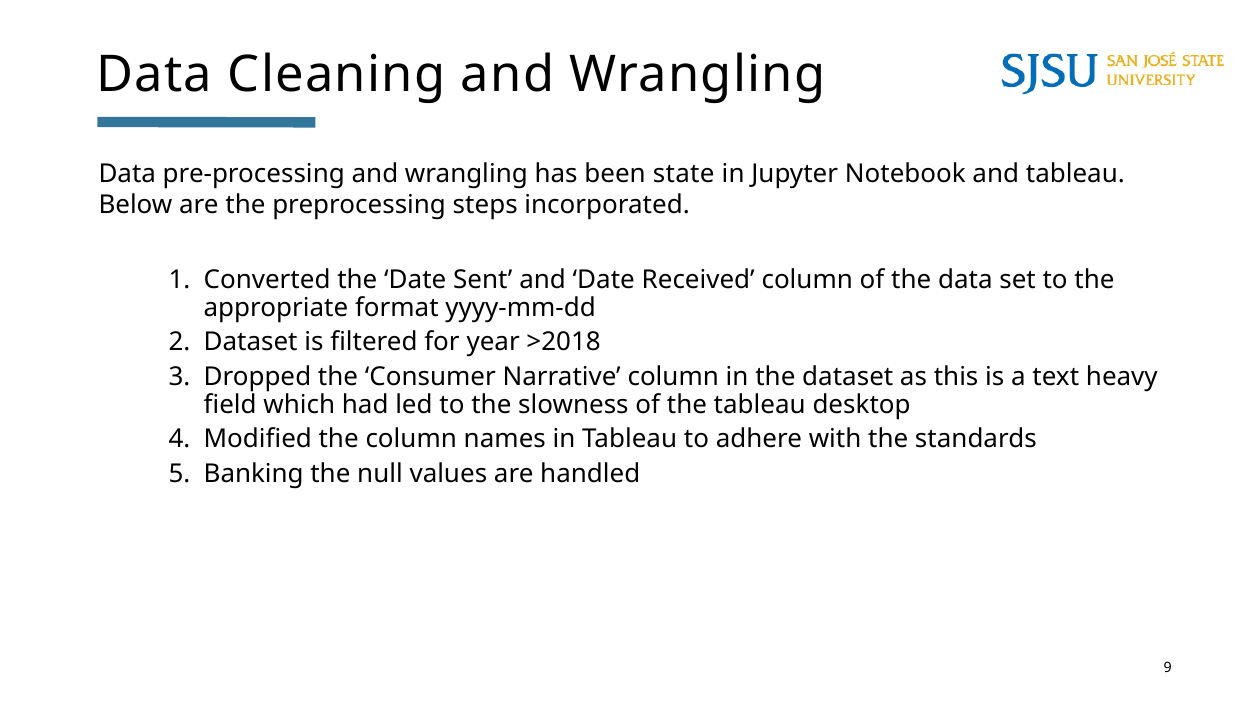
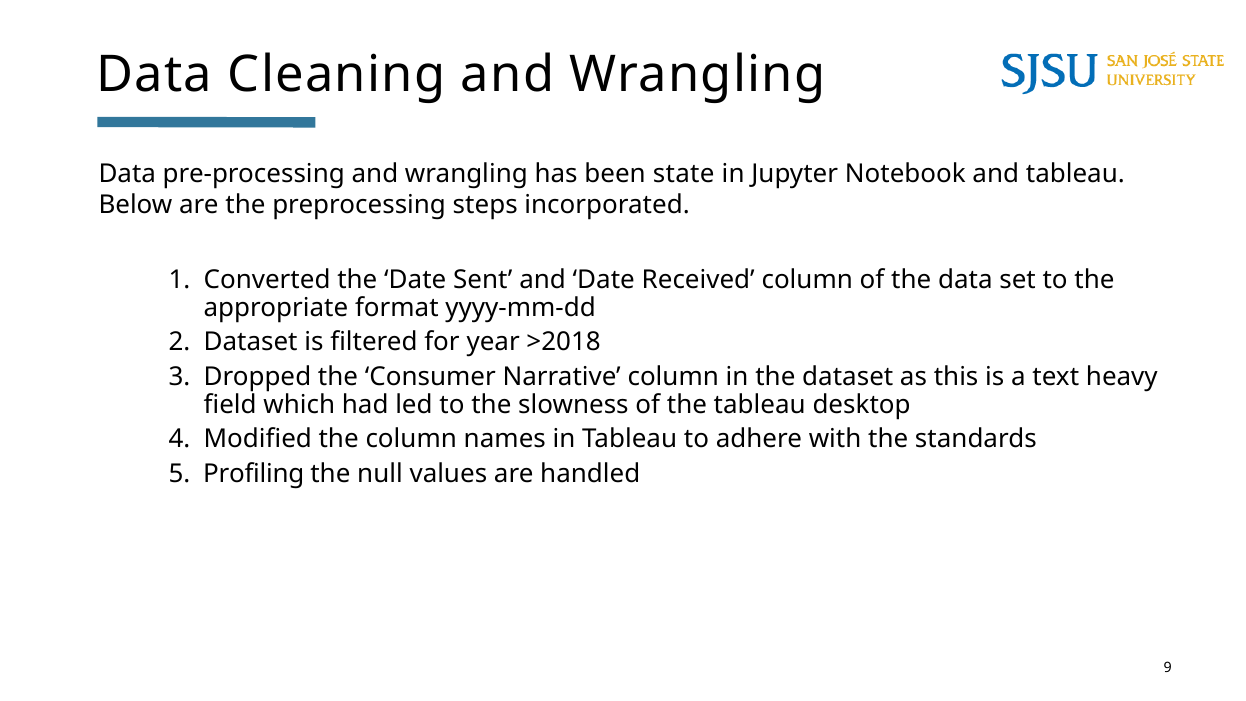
Banking: Banking -> Profiling (254, 474)
